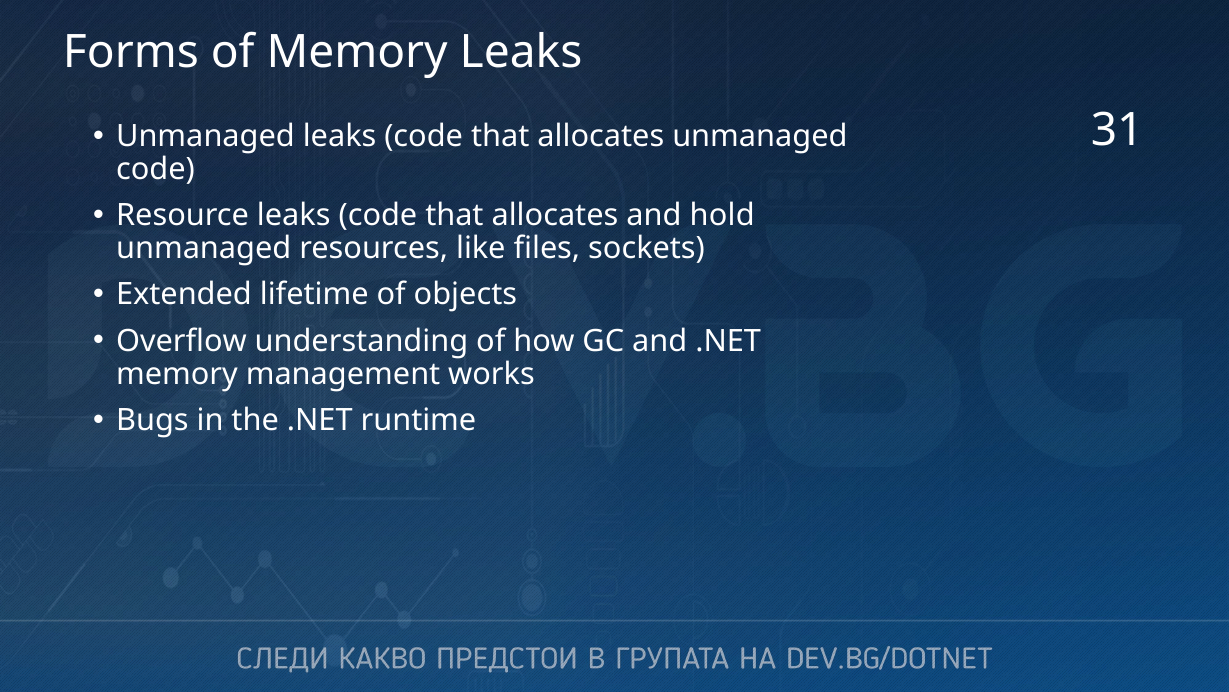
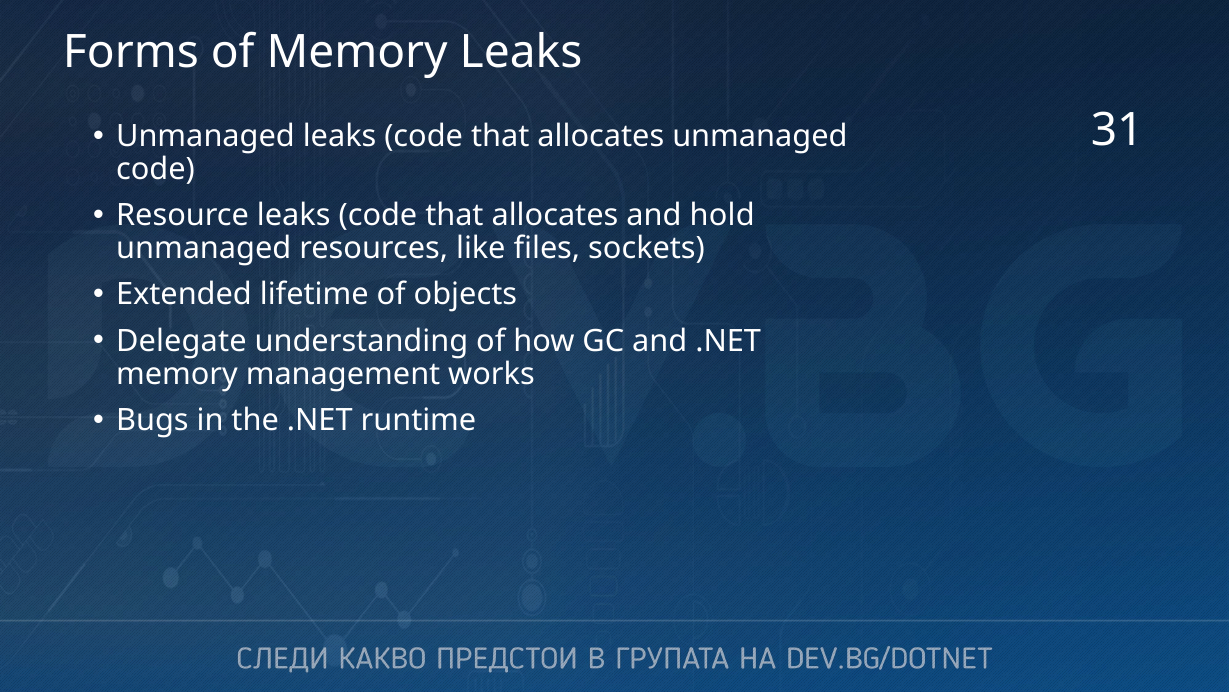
Overflow: Overflow -> Delegate (181, 341)
